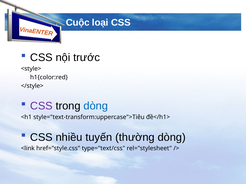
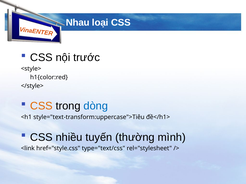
Cuộc: Cuộc -> Nhau (78, 23)
CSS colour: purple -> orange (41, 106)
thường dòng: dòng -> mình (172, 138)
